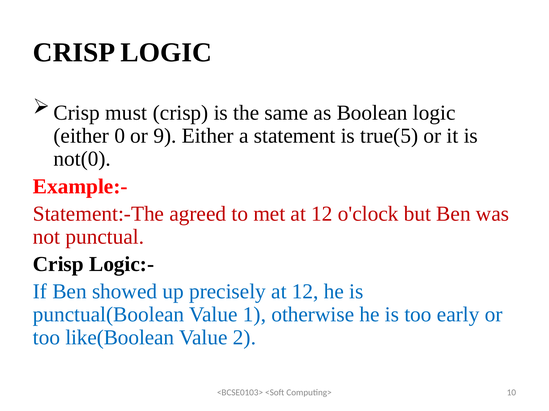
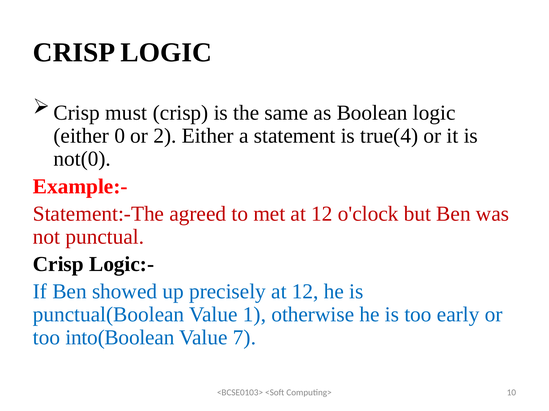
9: 9 -> 2 (165, 136)
true(5: true(5 -> true(4 (389, 136)
like(Boolean: like(Boolean -> into(Boolean (120, 338)
2: 2 -> 7 (244, 338)
